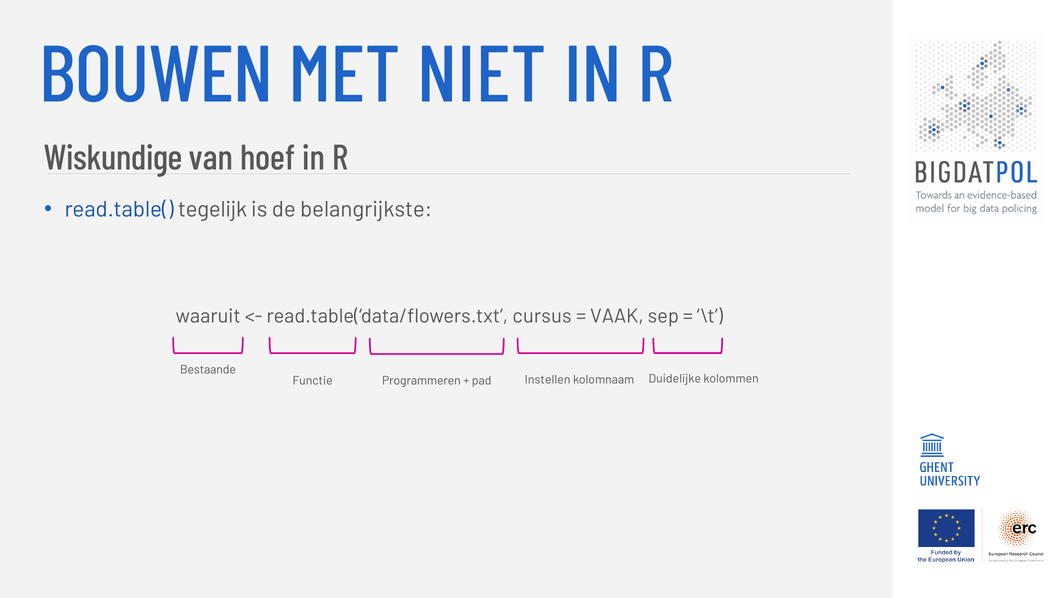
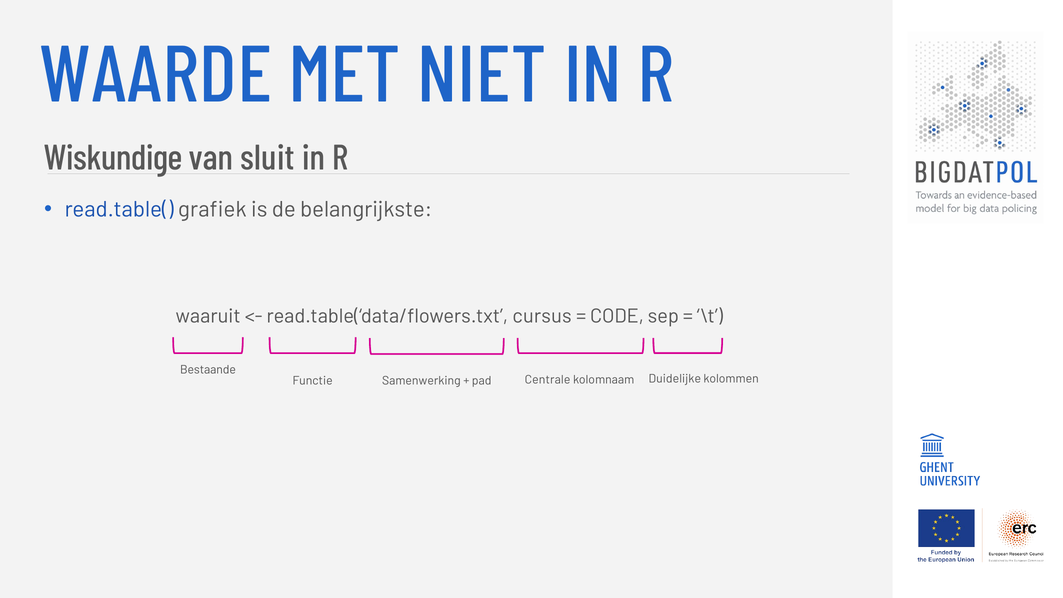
BOUWEN: BOUWEN -> WAARDE (156, 76)
hoef: hoef -> sluit (267, 158)
tegelijk: tegelijk -> grafiek (212, 210)
VAAK: VAAK -> CODE (617, 316)
Programmeren: Programmeren -> Samenwerking (421, 381)
Instellen: Instellen -> Centrale (548, 380)
